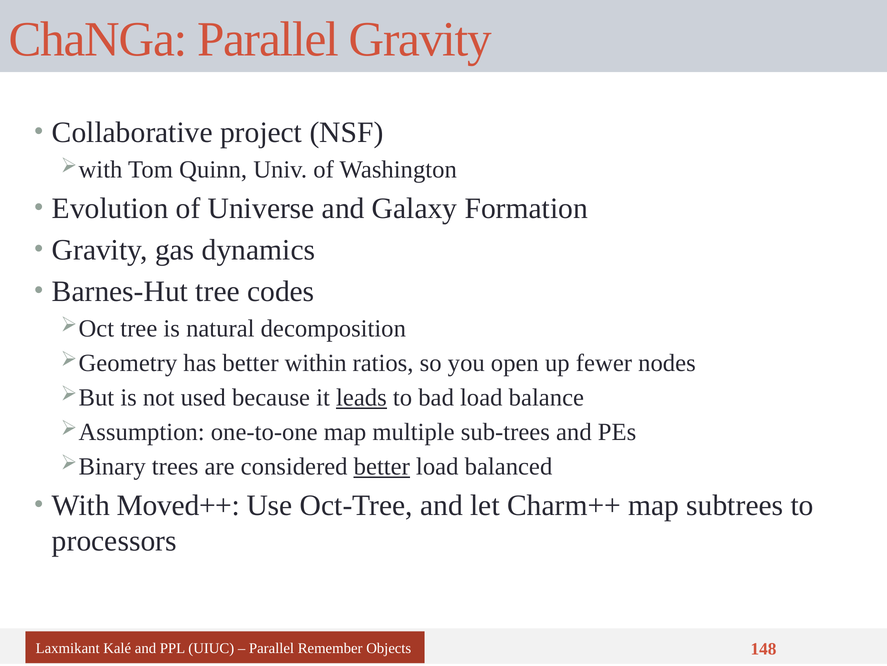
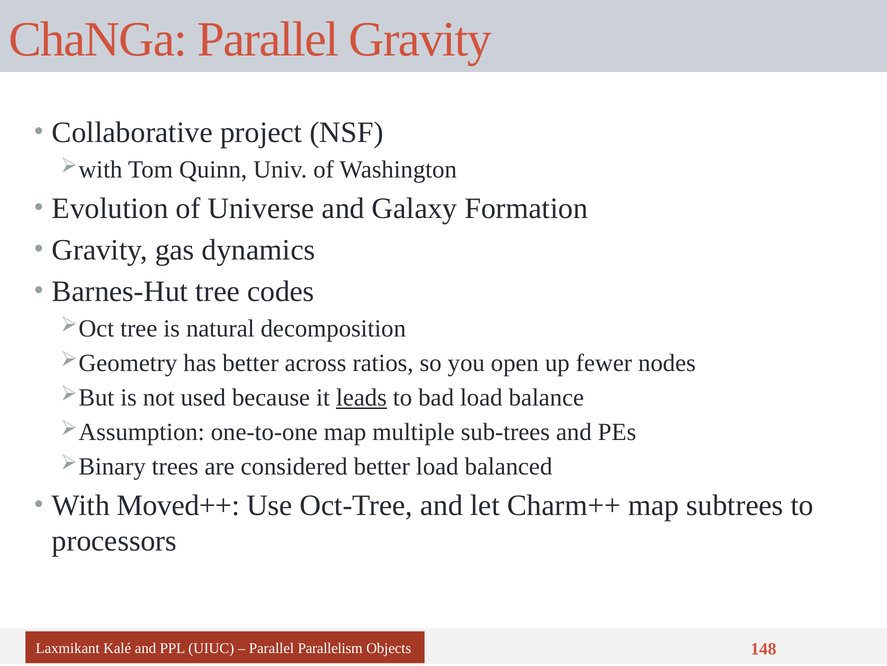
within: within -> across (316, 363)
better underline: present -> none (382, 466)
Remember: Remember -> Parallelism (330, 648)
